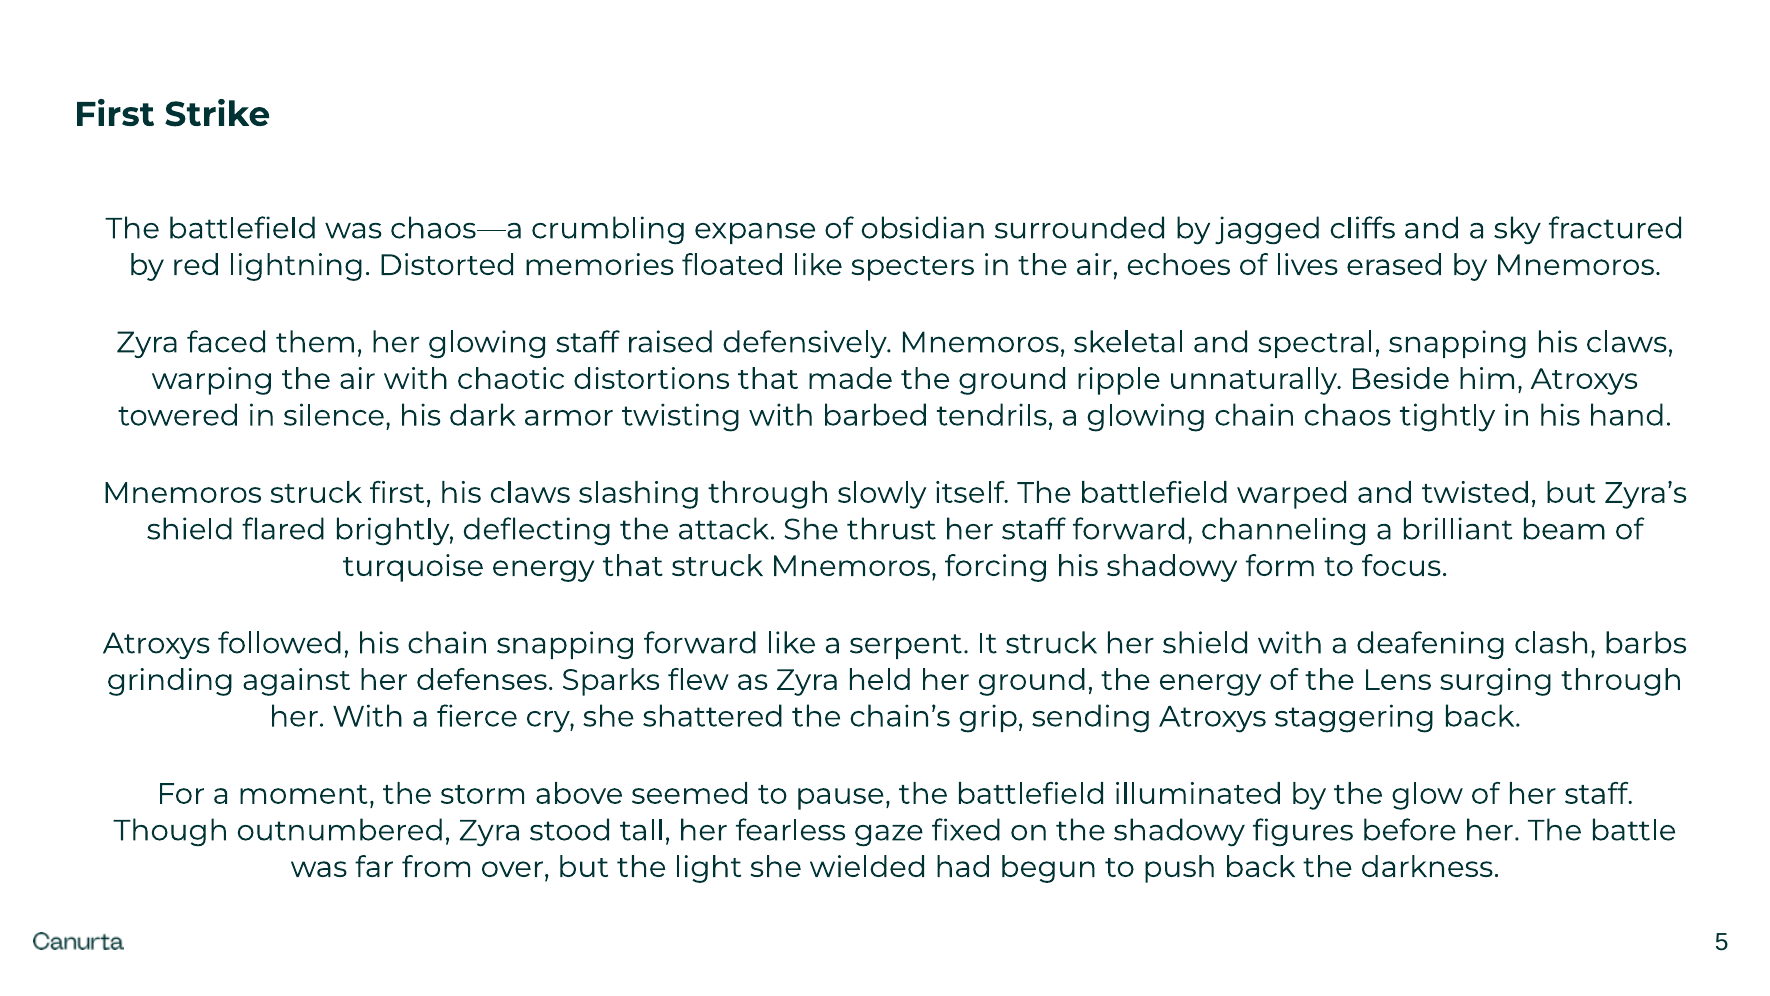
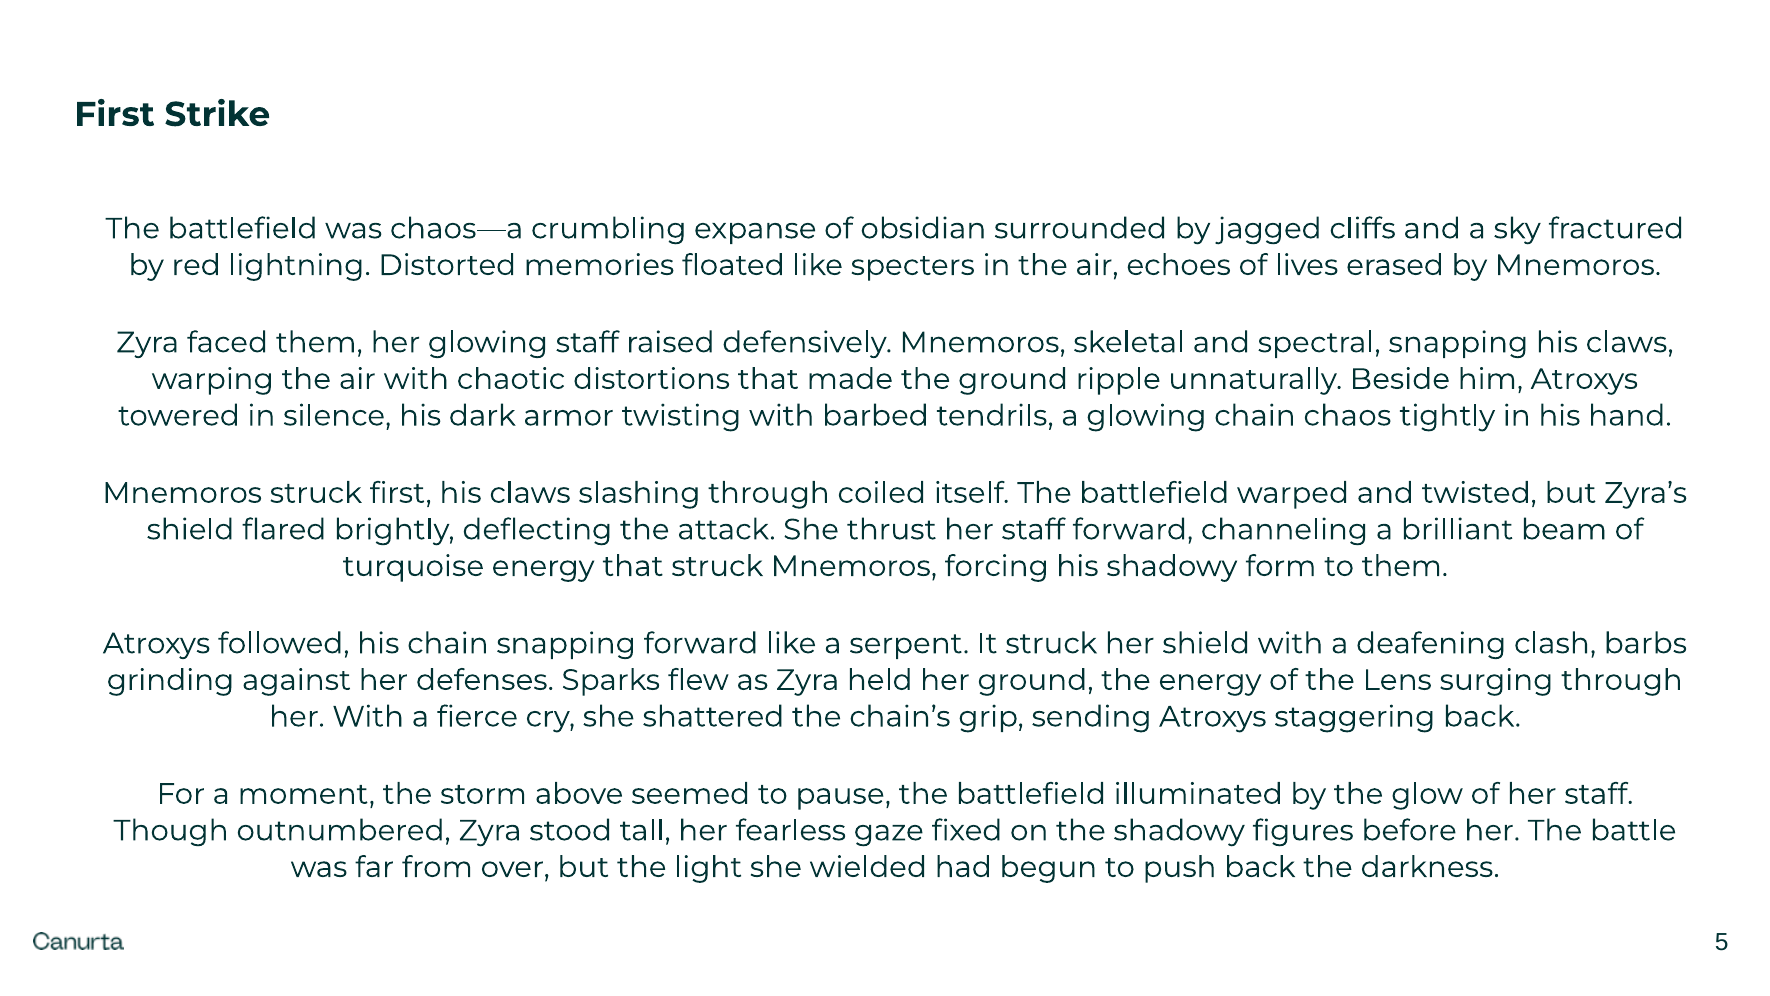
slowly: slowly -> coiled (882, 493)
to focus: focus -> them (1405, 566)
